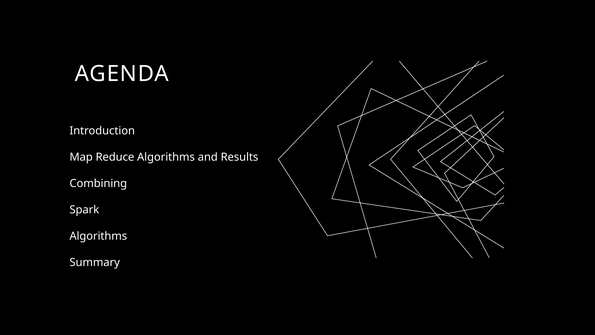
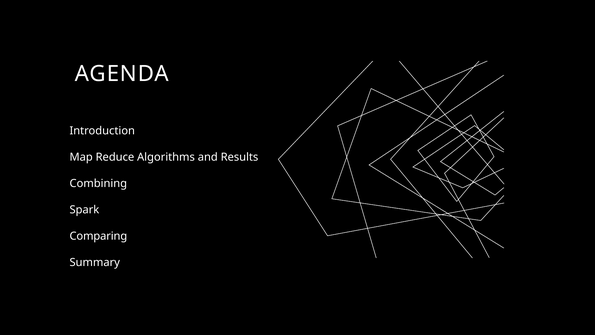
Algorithms: Algorithms -> Comparing (98, 236)
